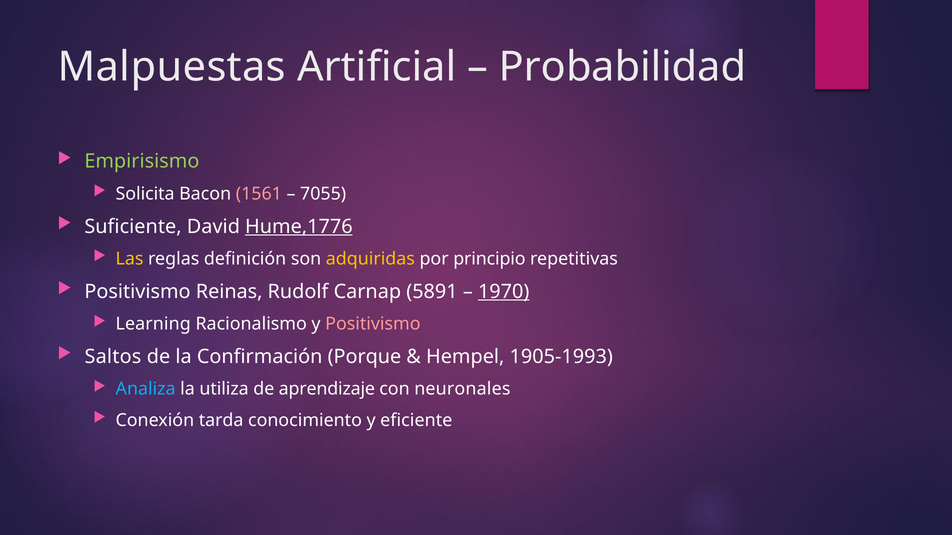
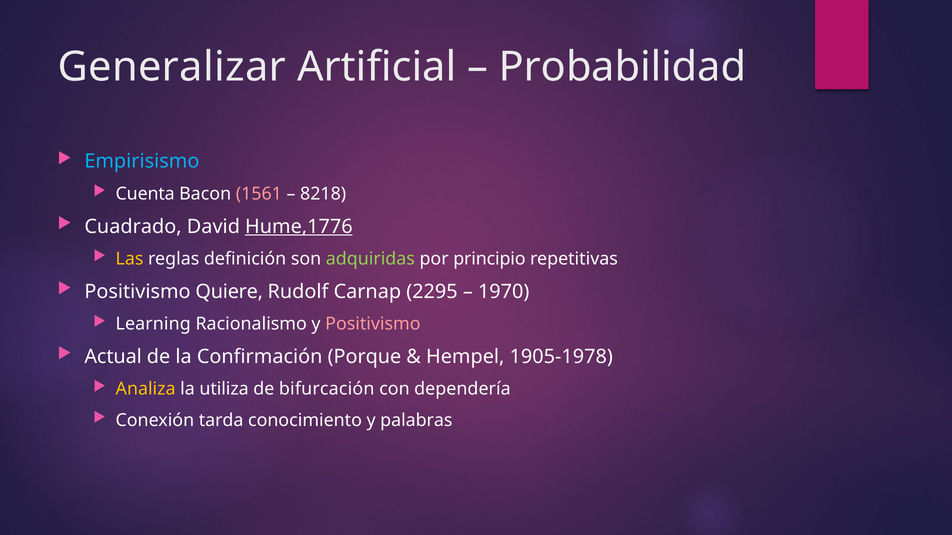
Malpuestas: Malpuestas -> Generalizar (172, 67)
Empirisismo colour: light green -> light blue (142, 162)
Solicita: Solicita -> Cuenta (145, 194)
7055: 7055 -> 8218 (323, 194)
Suficiente: Suficiente -> Cuadrado (133, 227)
adquiridas colour: yellow -> light green (370, 259)
Reinas: Reinas -> Quiere (229, 292)
5891: 5891 -> 2295 (432, 292)
1970 underline: present -> none (504, 292)
Saltos: Saltos -> Actual (113, 357)
1905-1993: 1905-1993 -> 1905-1978 (561, 357)
Analiza colour: light blue -> yellow (146, 389)
aprendizaje: aprendizaje -> bifurcación (327, 389)
neuronales: neuronales -> dependería (462, 389)
eficiente: eficiente -> palabras (416, 421)
